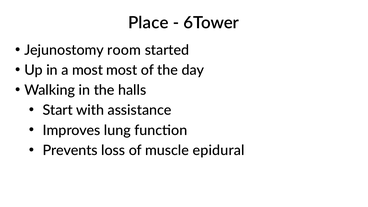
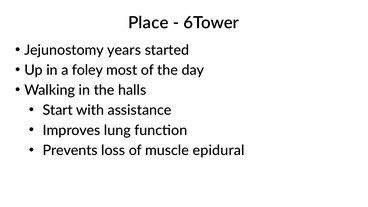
room: room -> years (124, 50)
a most: most -> foley (87, 70)
